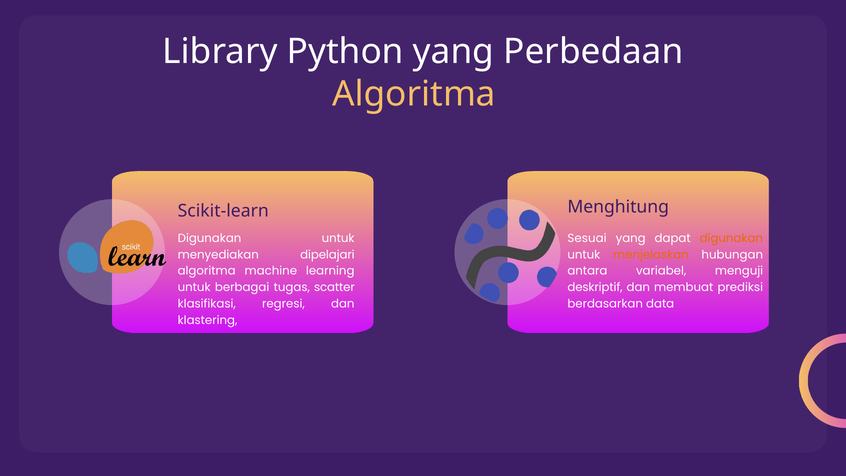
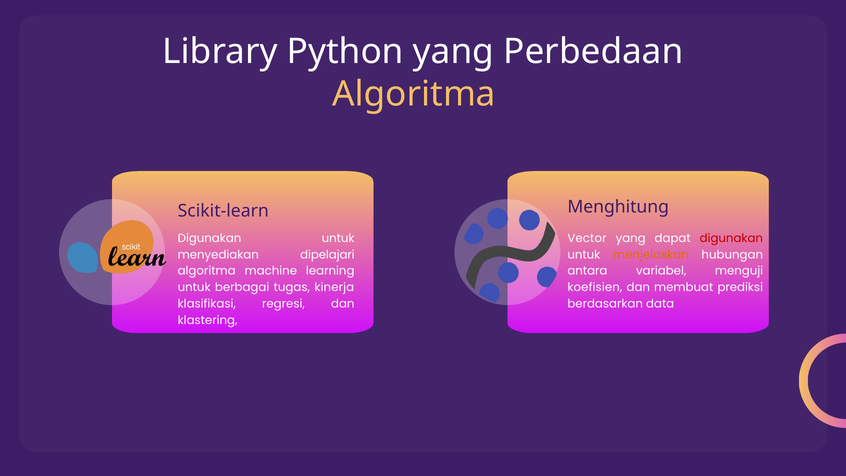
Sesuai: Sesuai -> Vector (587, 238)
digunakan colour: orange -> red (731, 238)
scatter: scatter -> kinerja (334, 287)
deskriptif: deskriptif -> koefisien (595, 287)
